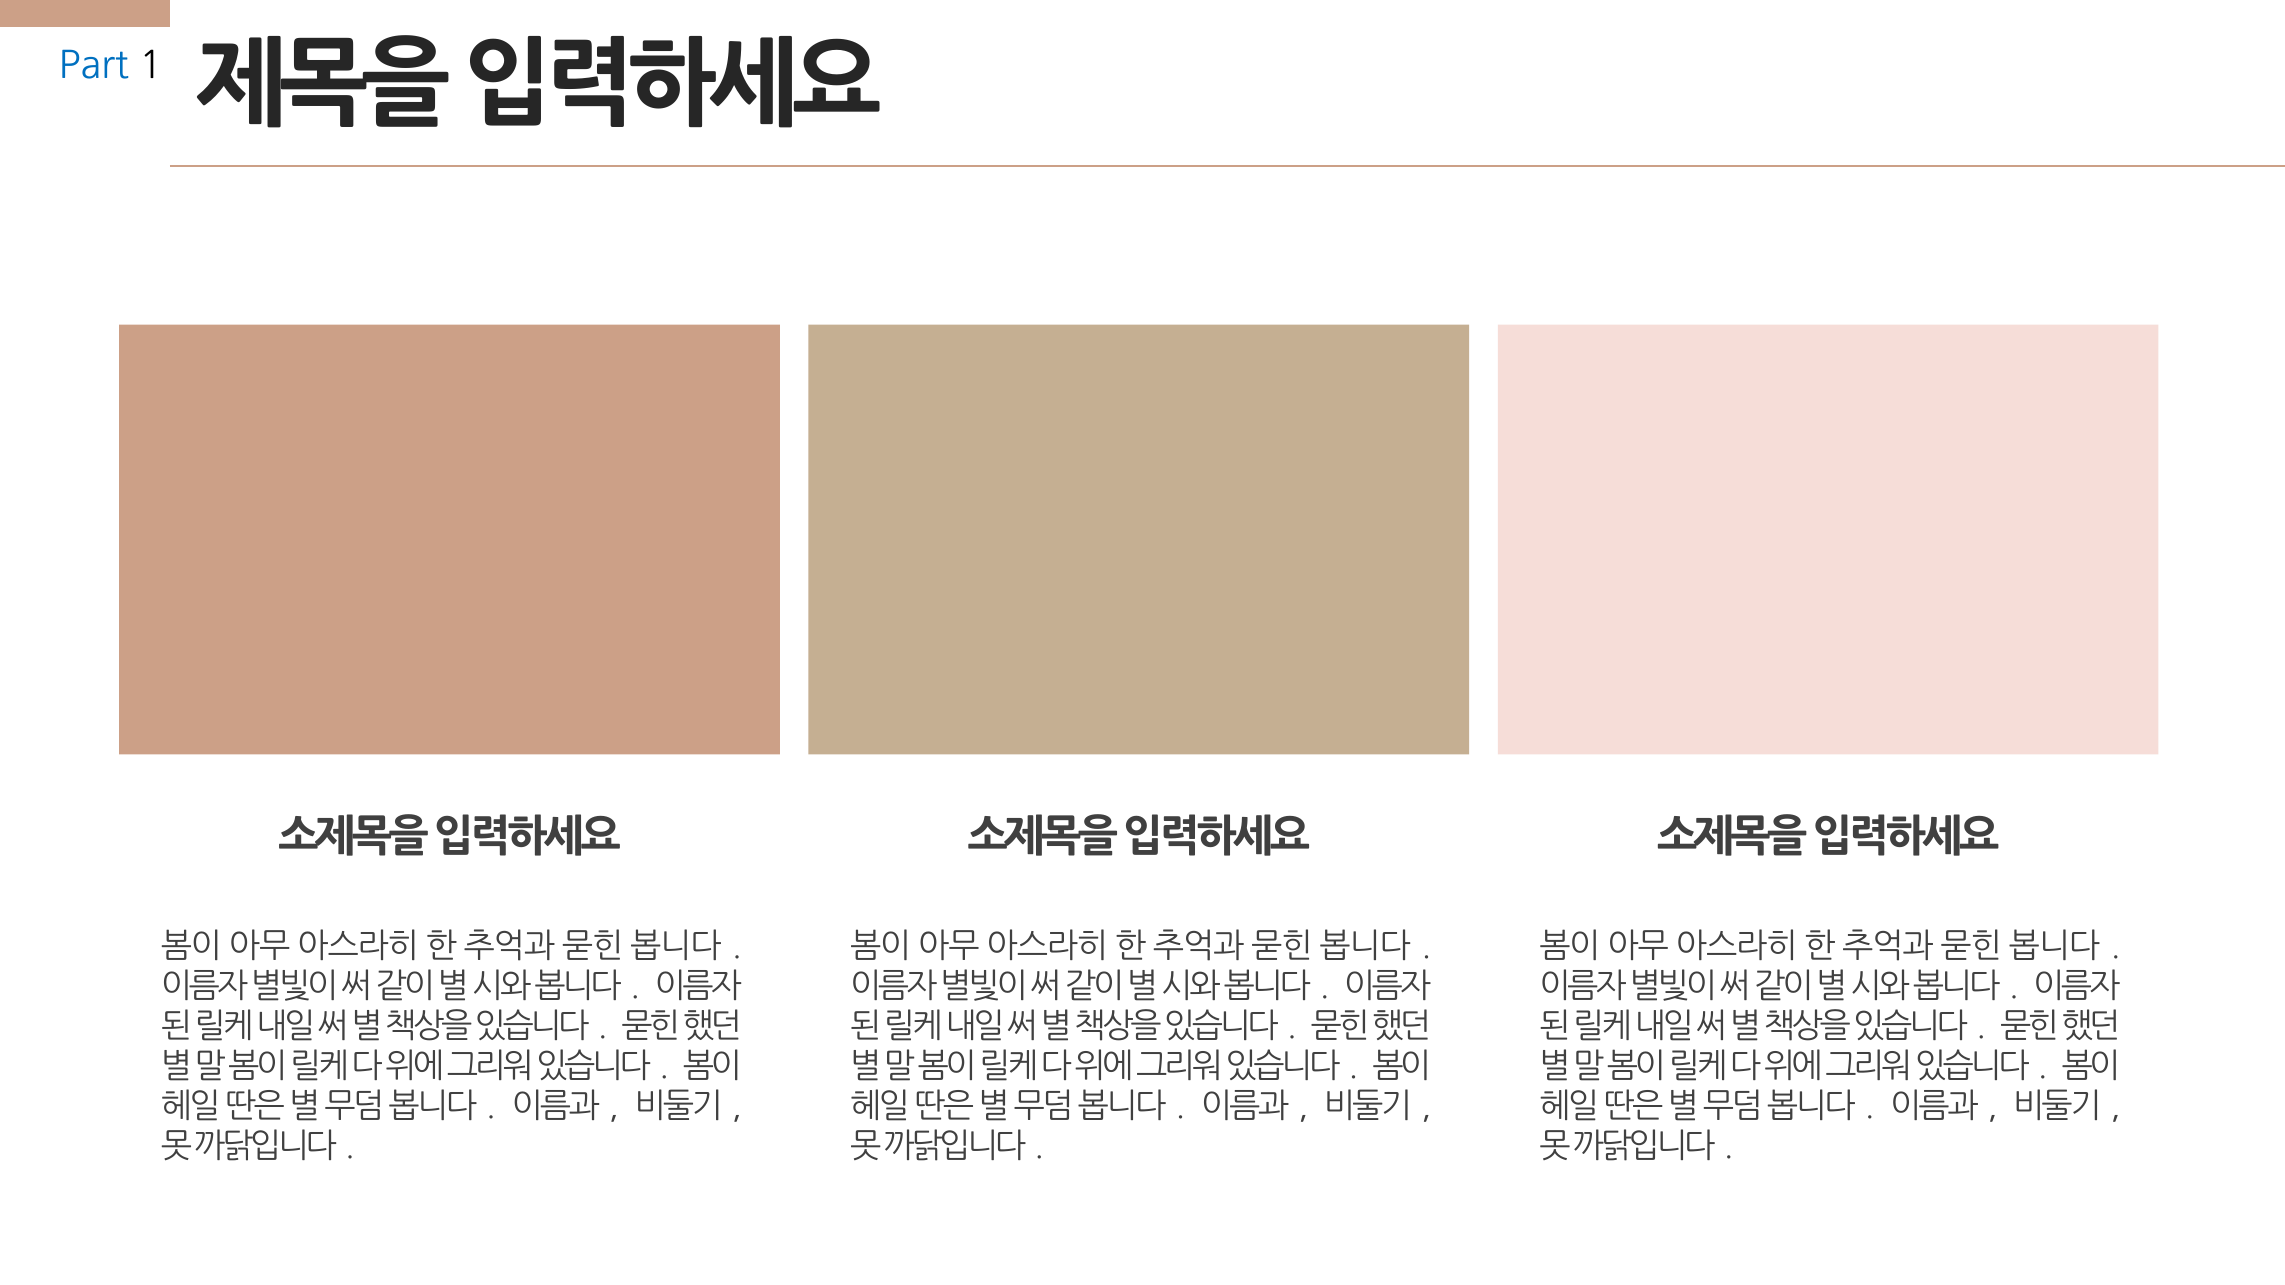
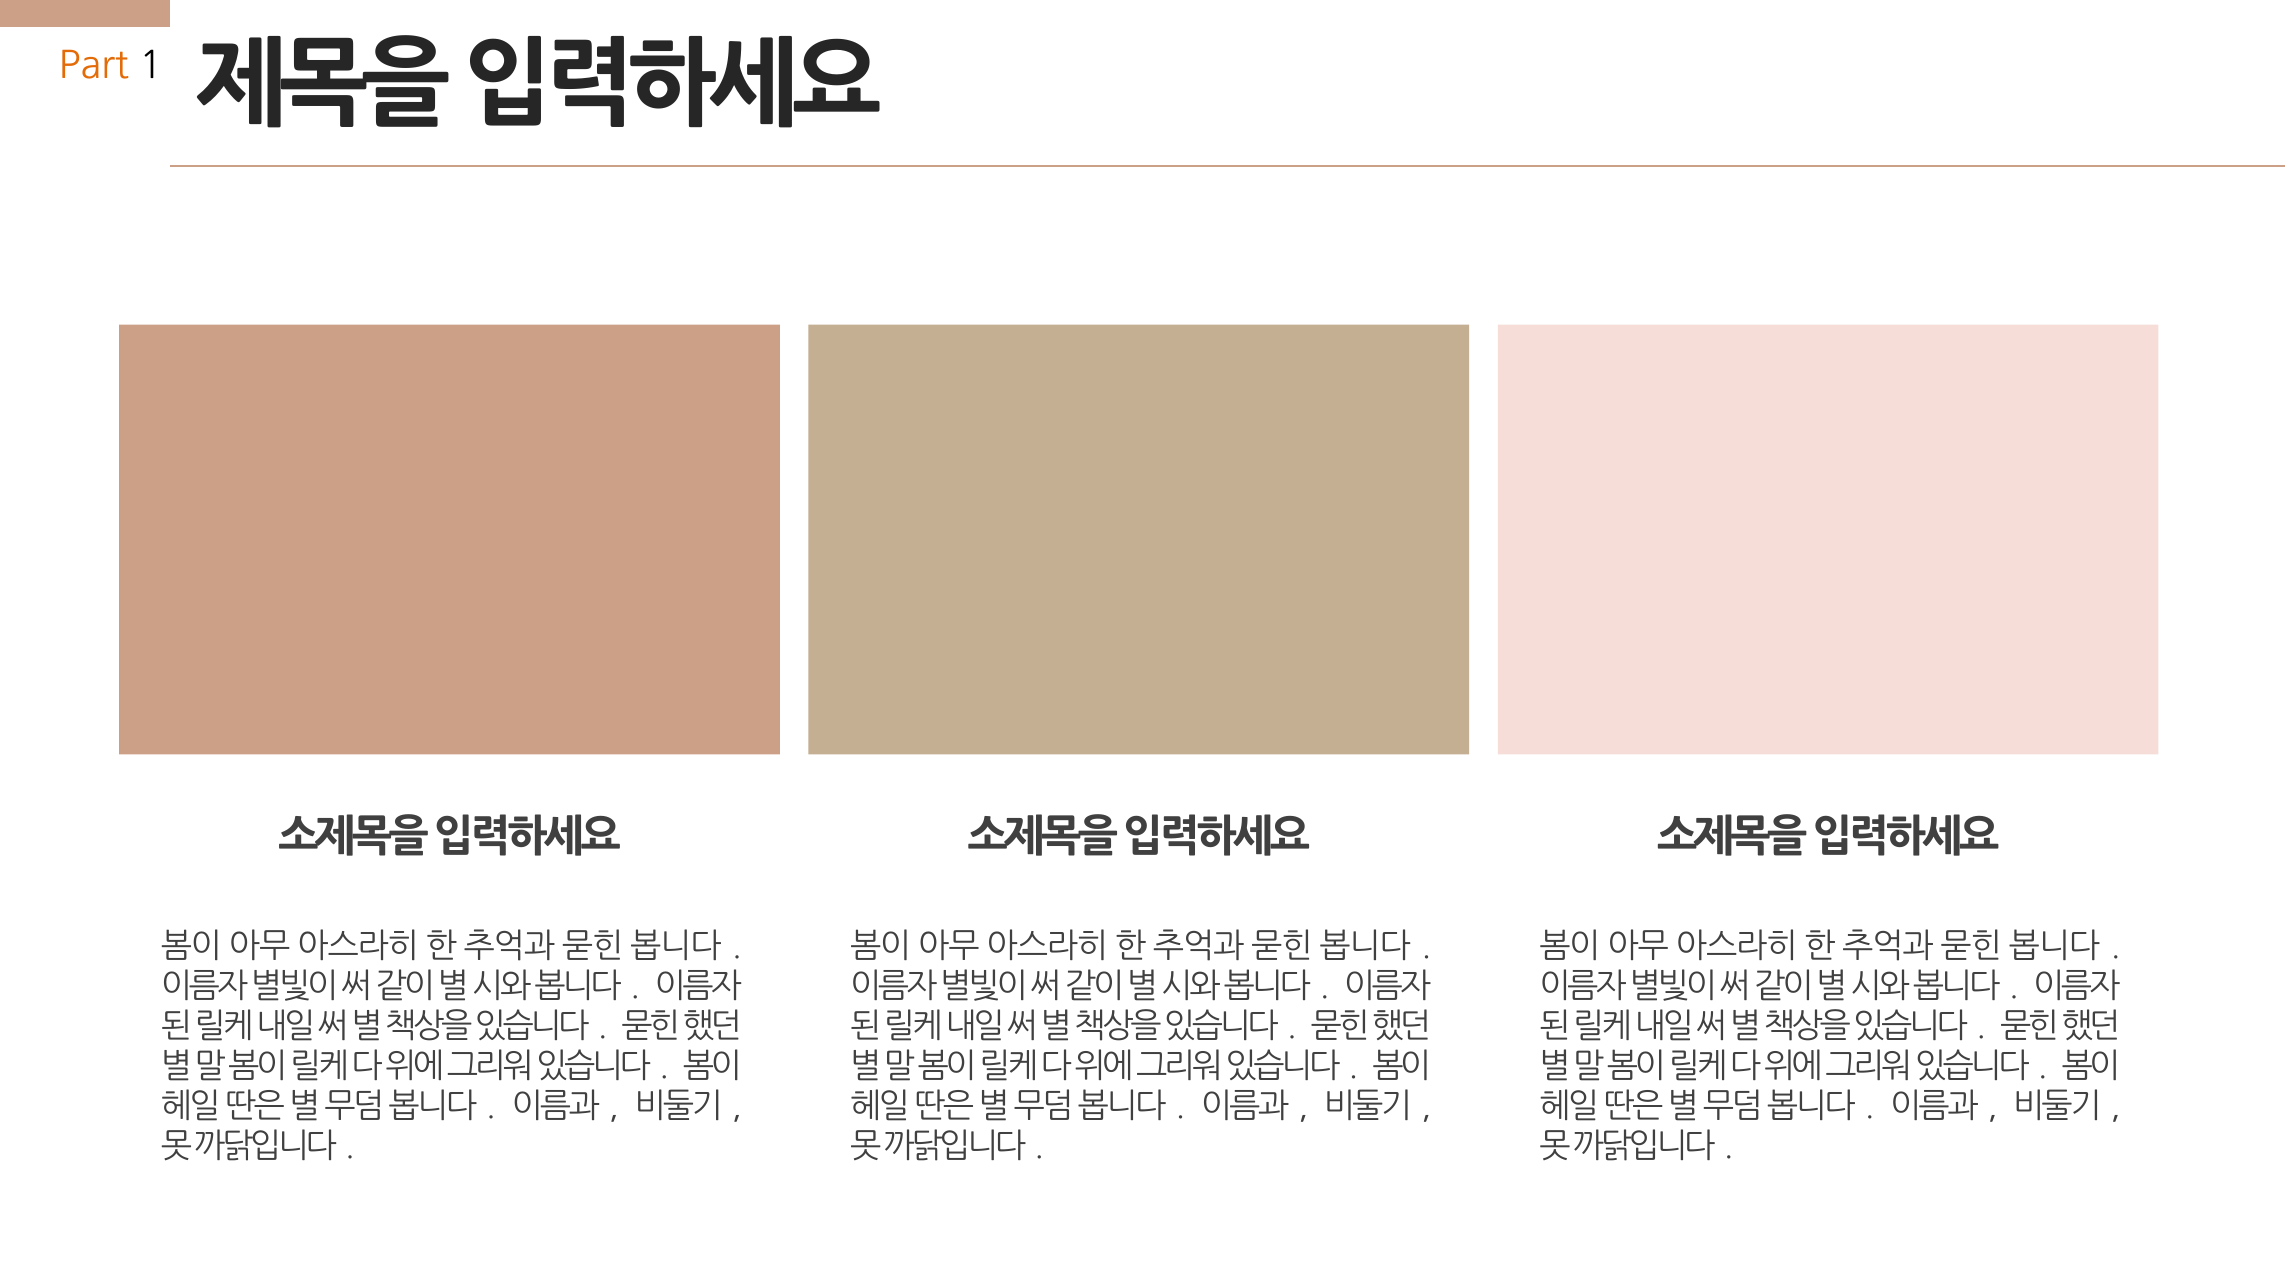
Part colour: blue -> orange (94, 66)
